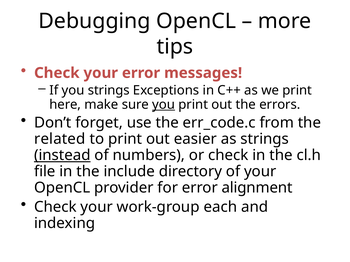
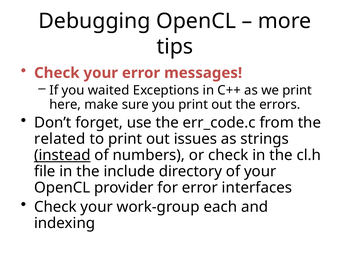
you strings: strings -> waited (109, 90)
you underline: present -> none (164, 105)
easier: easier -> issues (195, 139)
alignment: alignment -> interfaces (257, 188)
